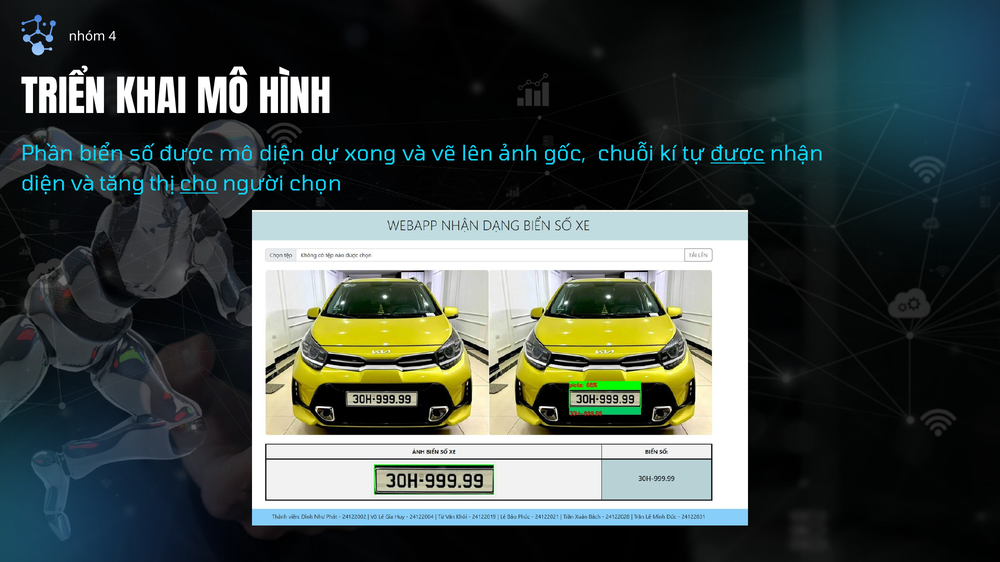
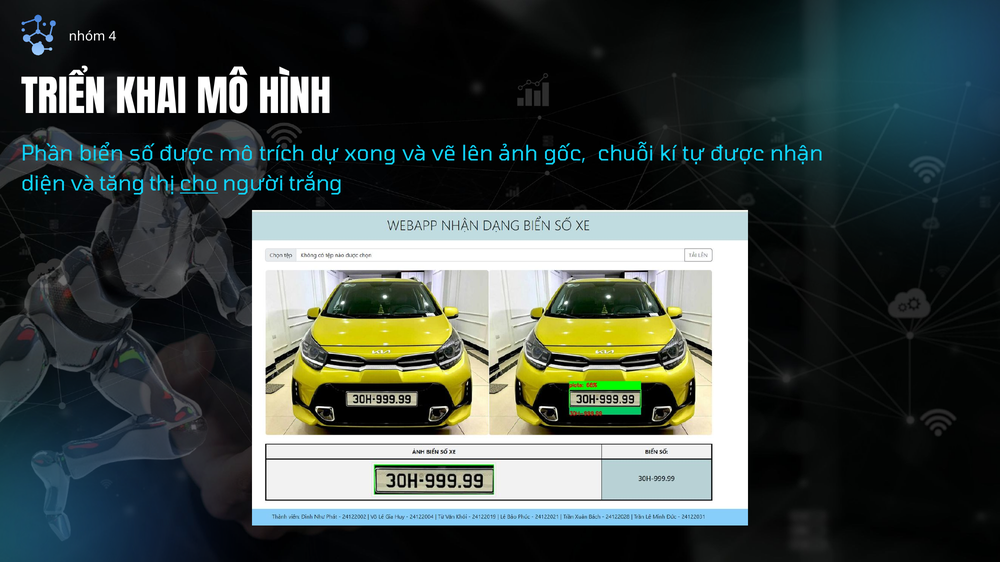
mô diện: diện -> trích (282, 154)
được underline: present -> none (738, 154)
chọn: chọn -> trắng (316, 184)
